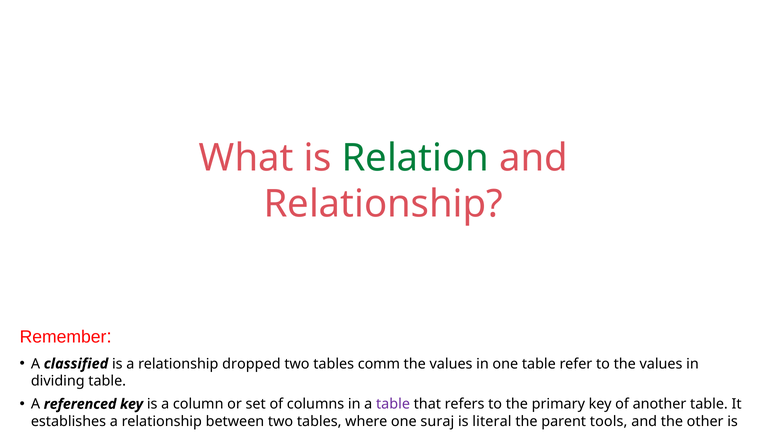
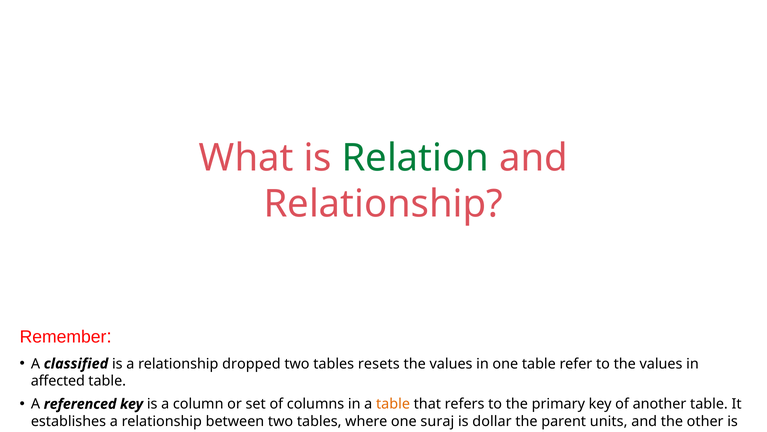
comm: comm -> resets (379, 363)
dividing: dividing -> affected (58, 381)
table colour: purple -> orange (393, 404)
literal: literal -> dollar (492, 421)
tools: tools -> units (609, 421)
